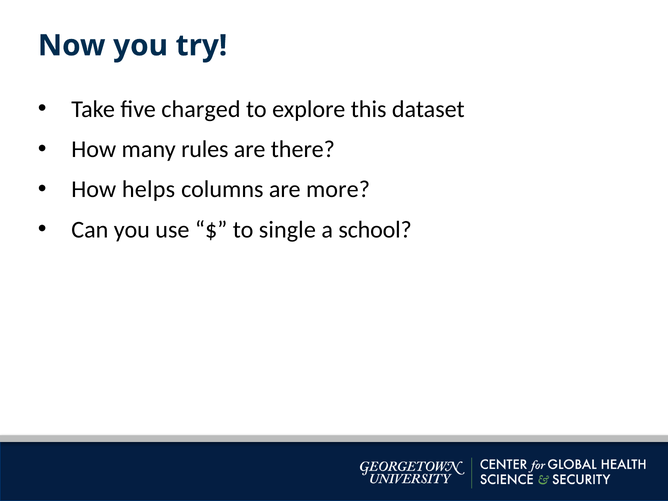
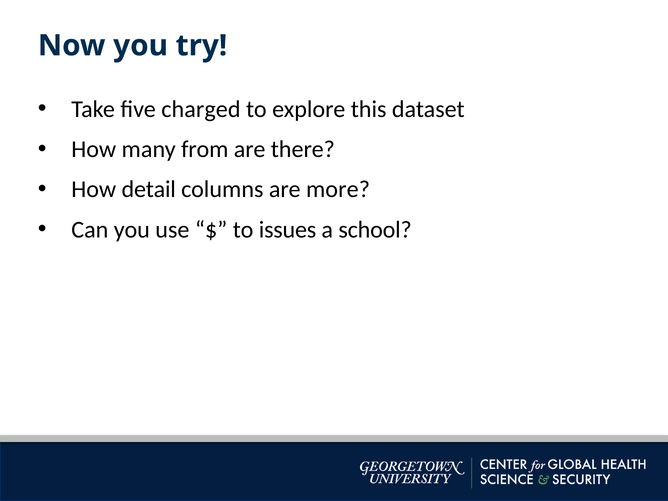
rules: rules -> from (205, 149)
helps: helps -> detail (149, 189)
single: single -> issues (288, 230)
